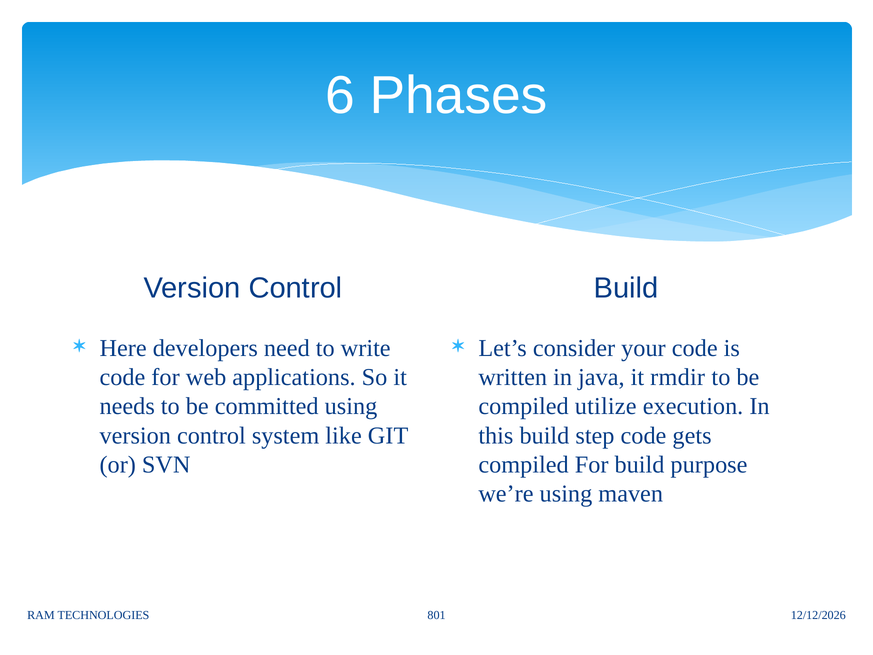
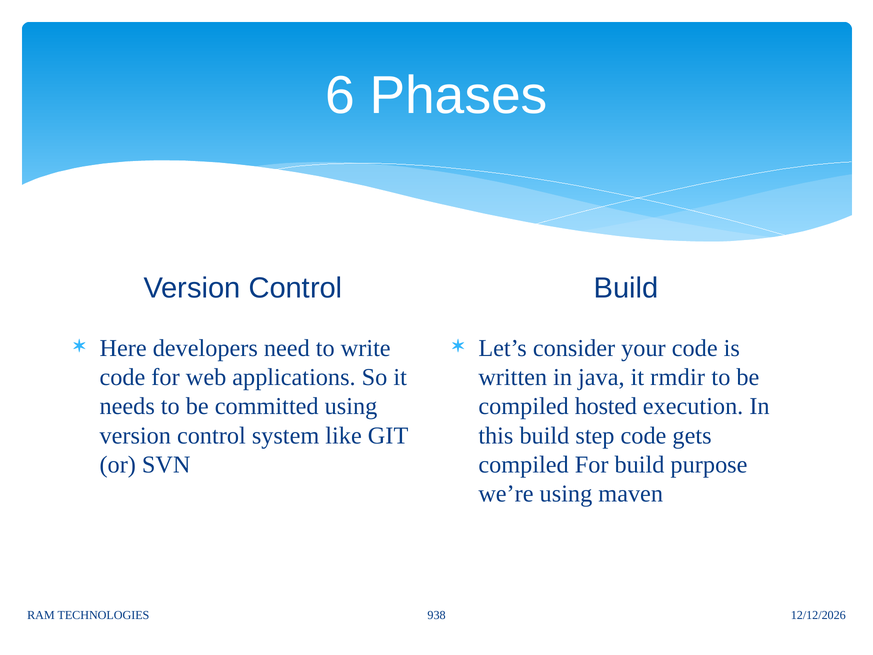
utilize: utilize -> hosted (606, 406)
801: 801 -> 938 (437, 615)
